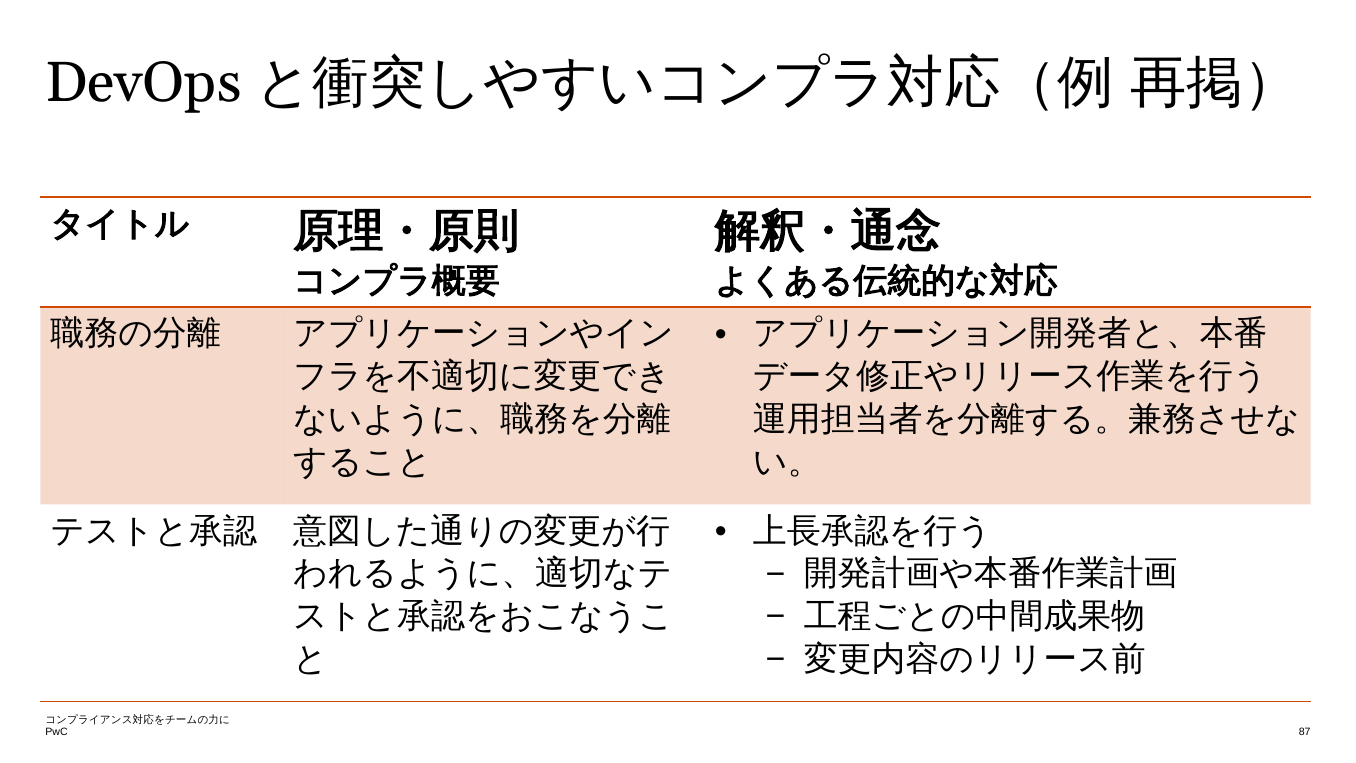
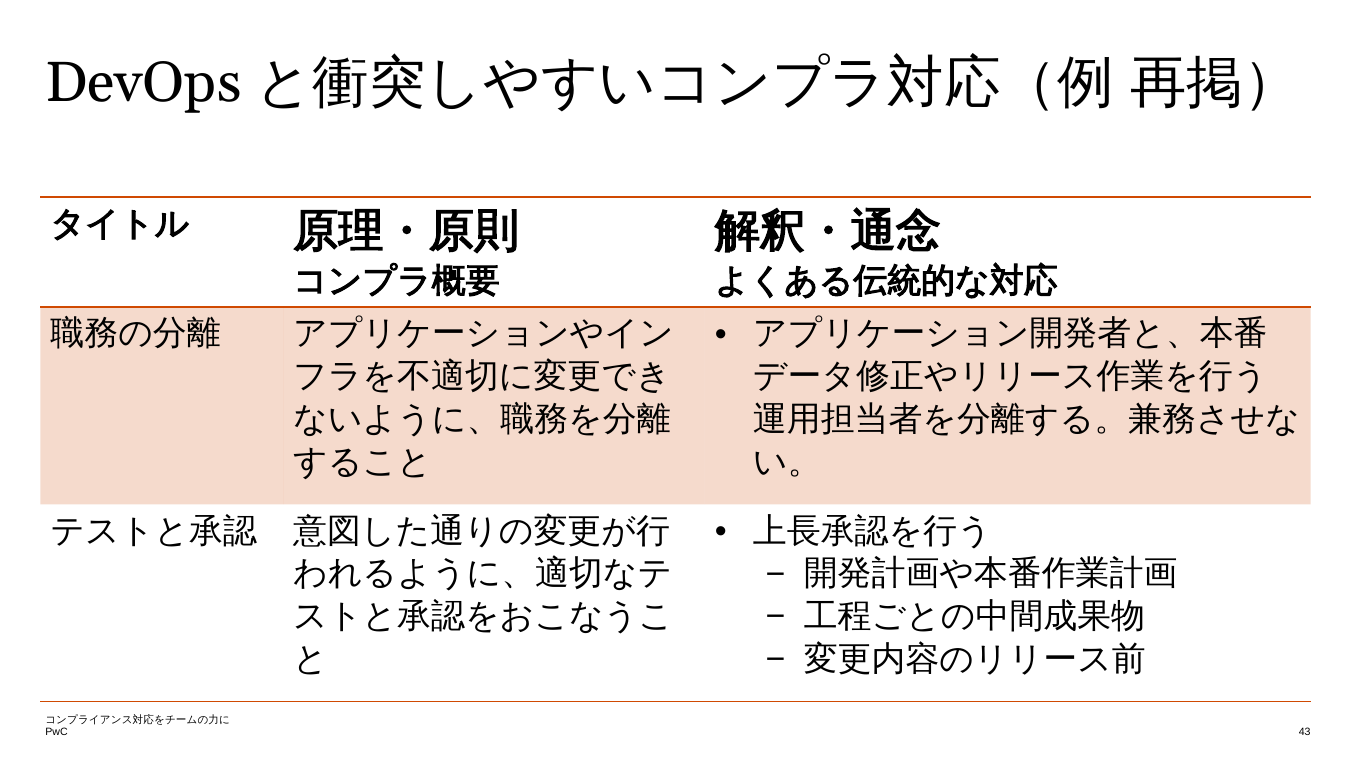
87: 87 -> 43 (1305, 732)
